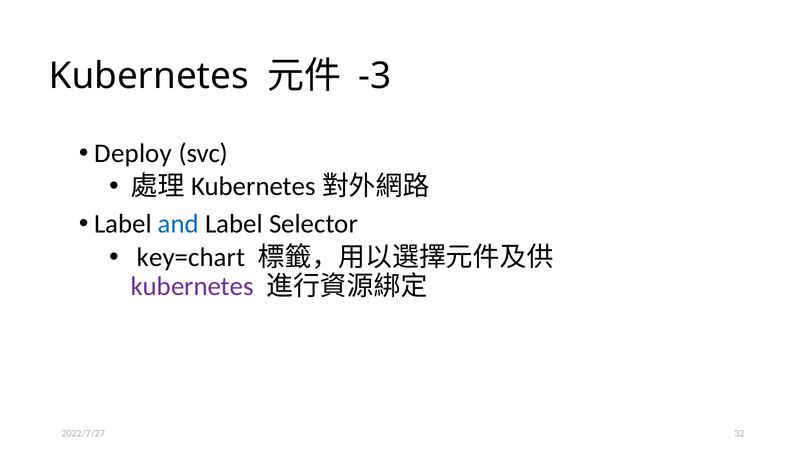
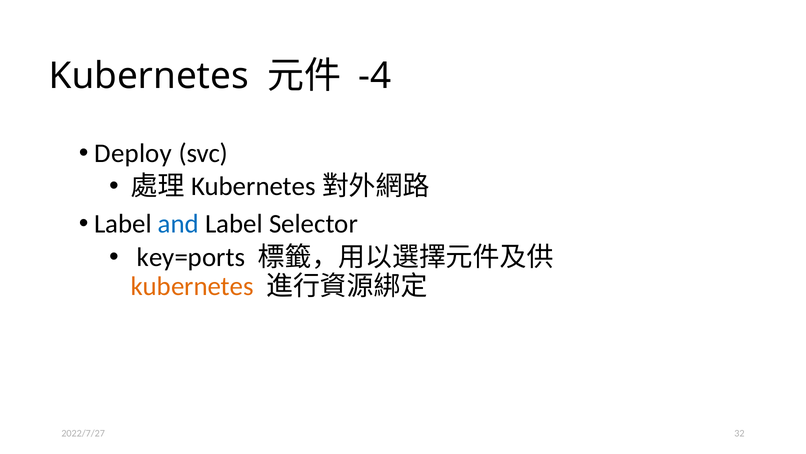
-3: -3 -> -4 (375, 76)
key=chart: key=chart -> key=ports (191, 257)
kubernetes colour: purple -> orange (192, 286)
